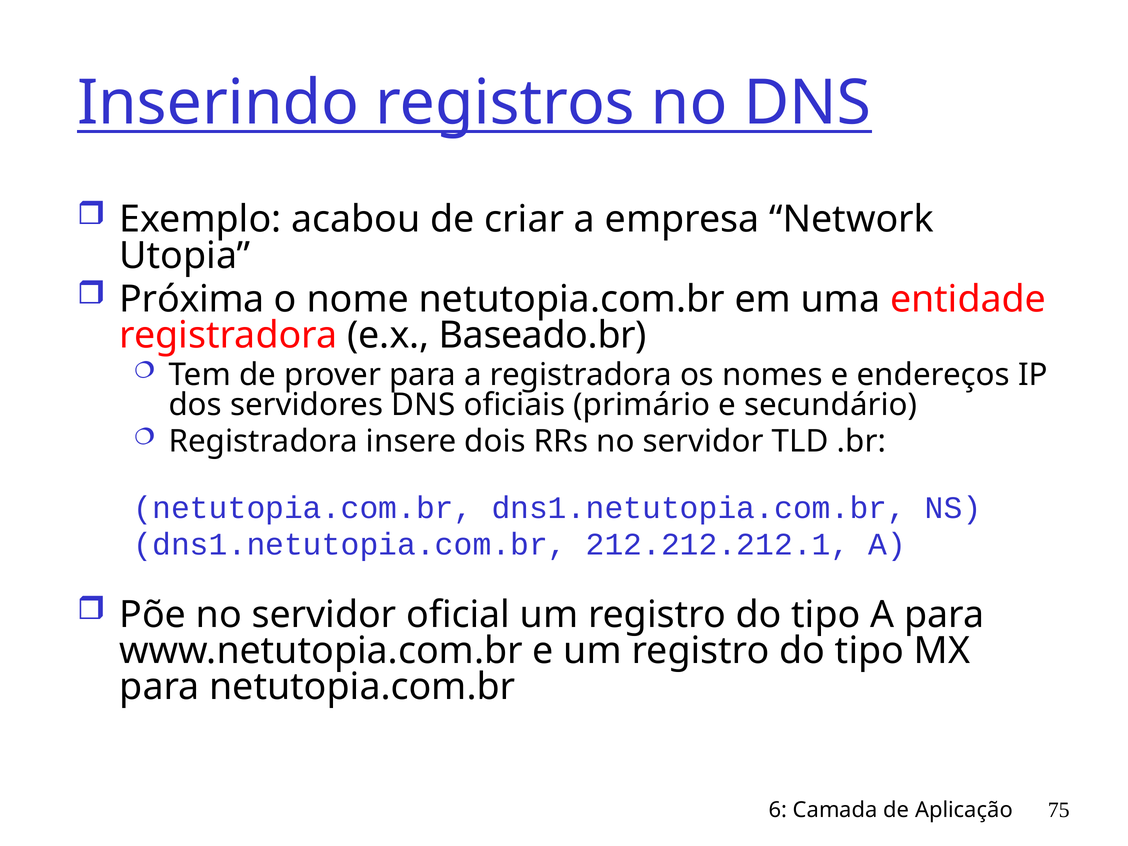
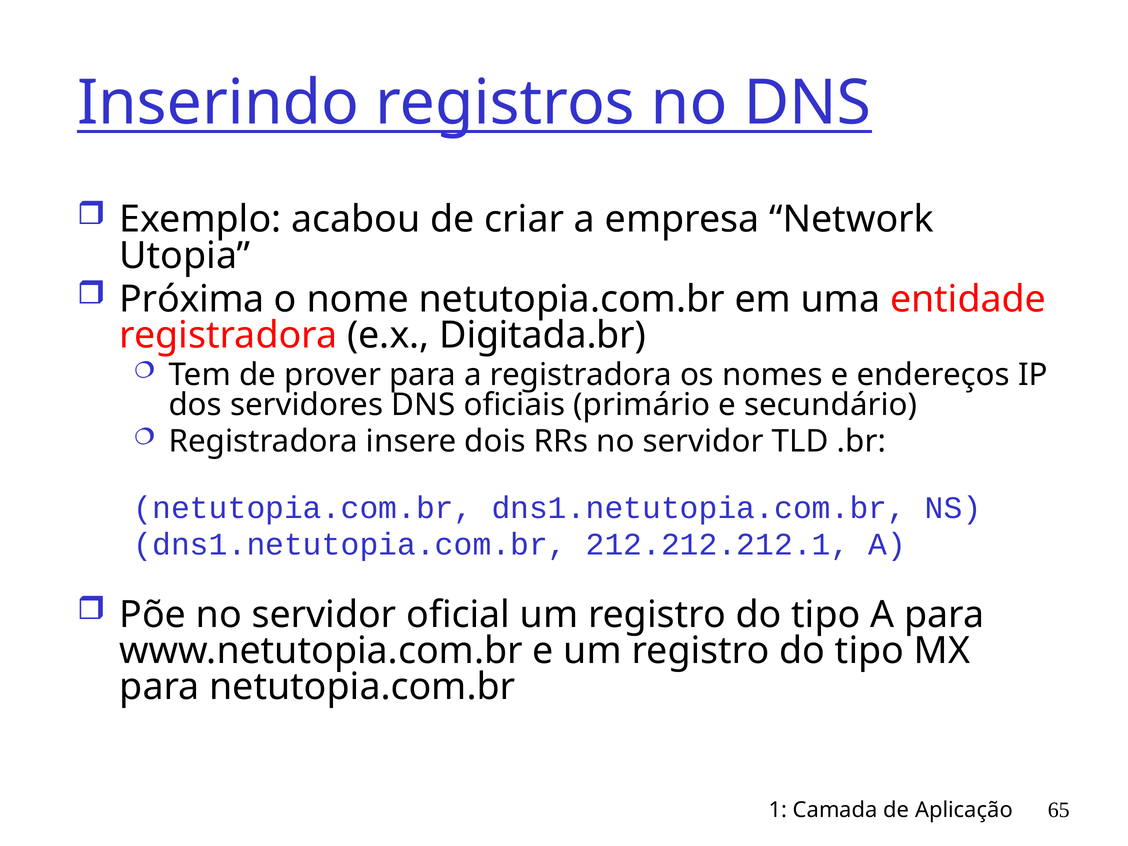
Baseado.br: Baseado.br -> Digitada.br (543, 335)
6: 6 -> 1 (778, 810)
75: 75 -> 65 (1059, 810)
